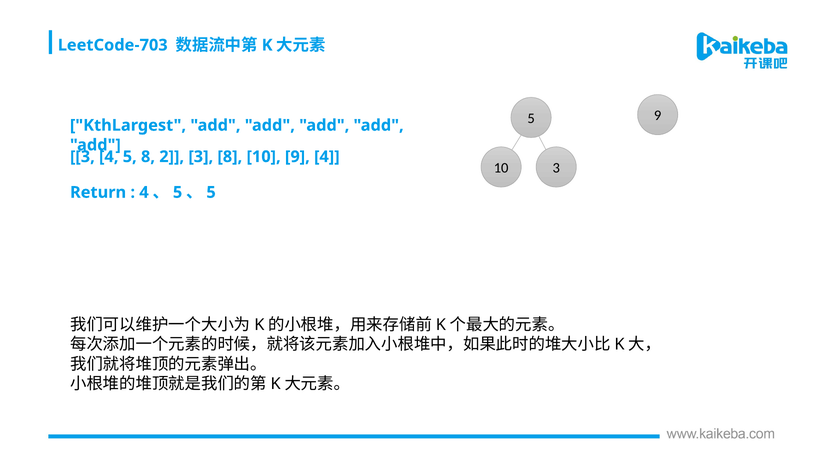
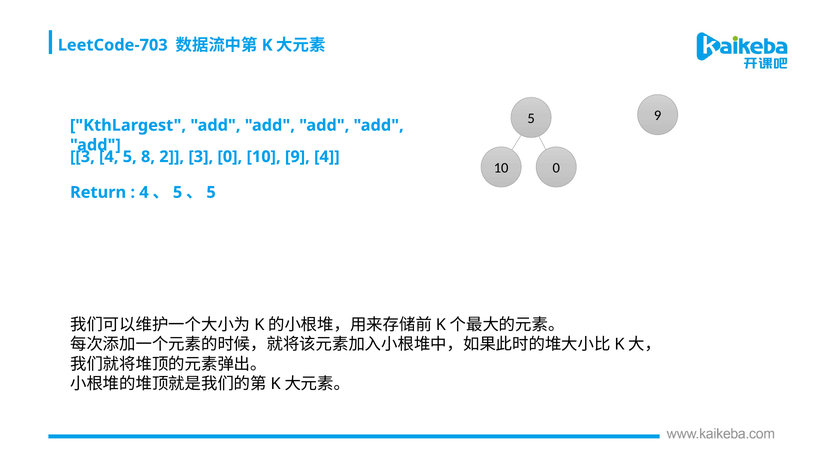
3 8: 8 -> 0 (230, 157)
10 3: 3 -> 0 (556, 168)
